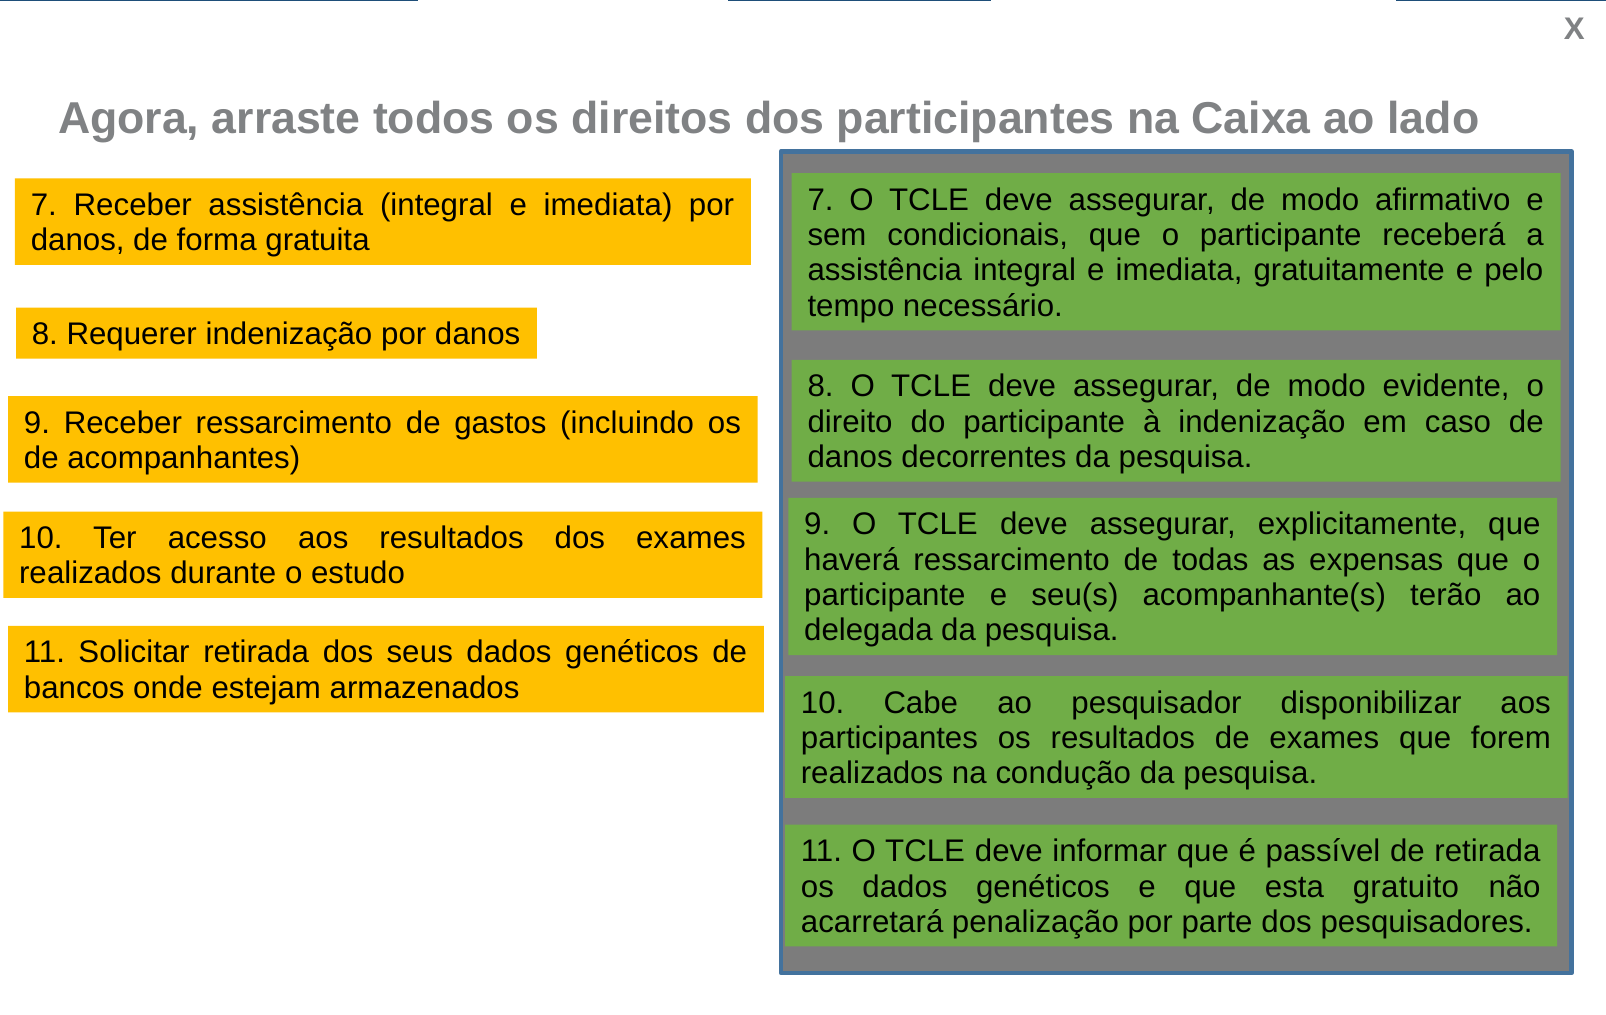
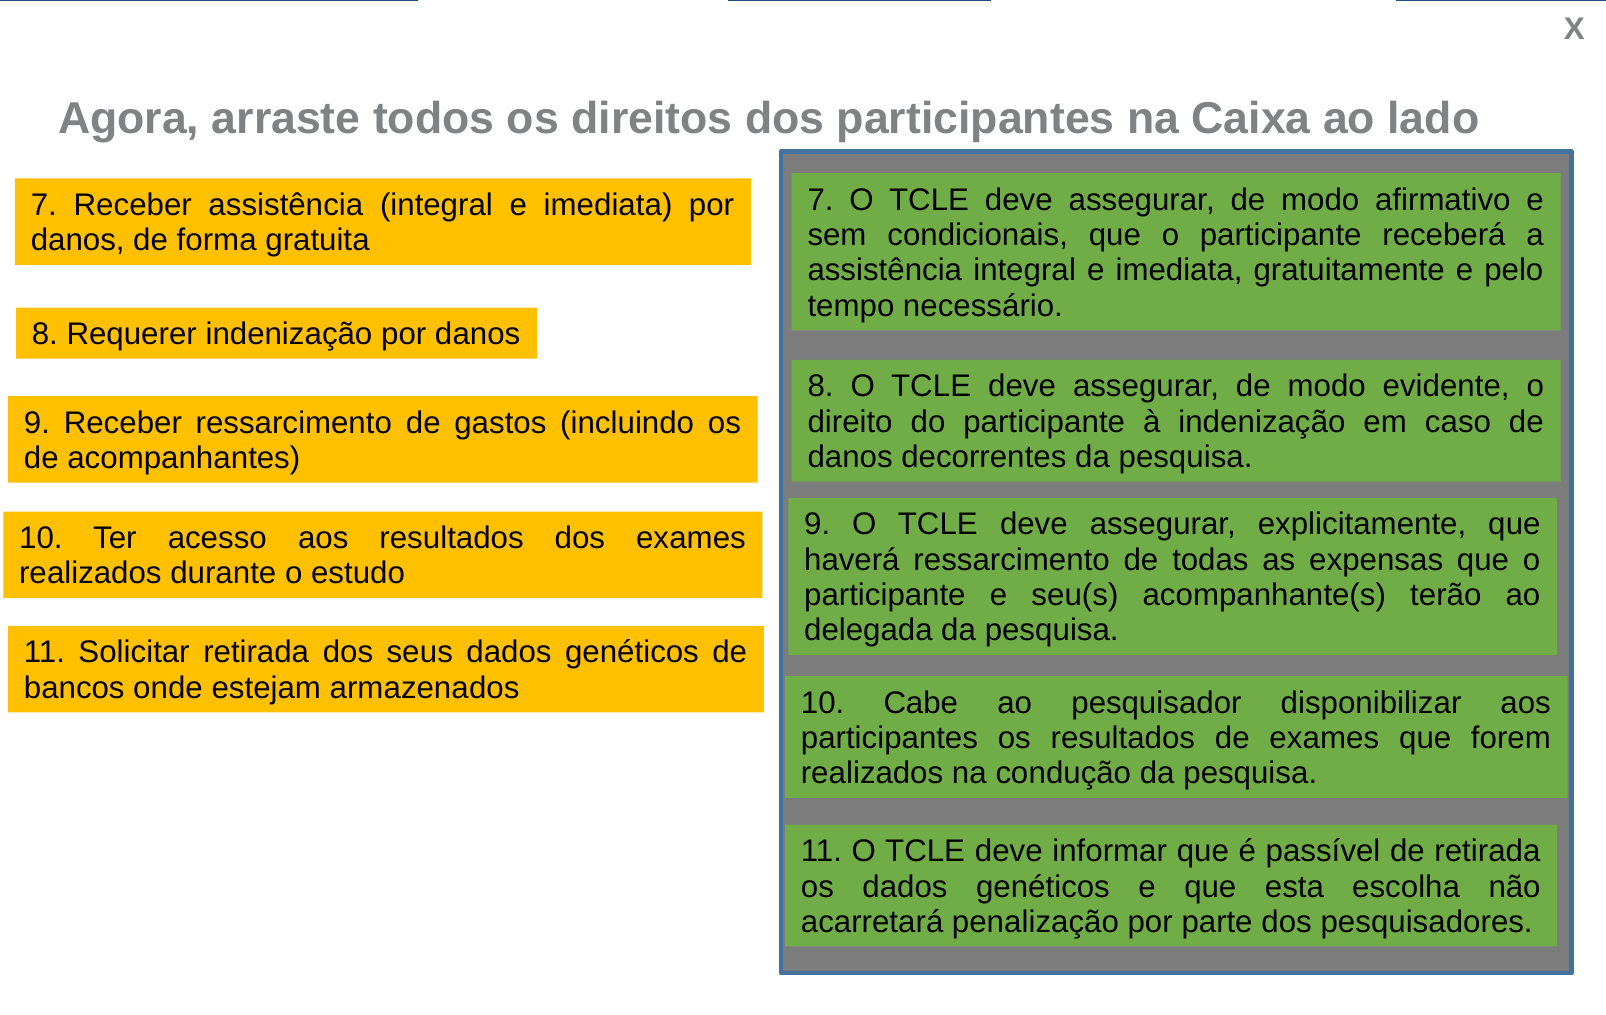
gratuito: gratuito -> escolha (1406, 887)
